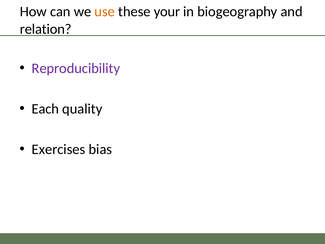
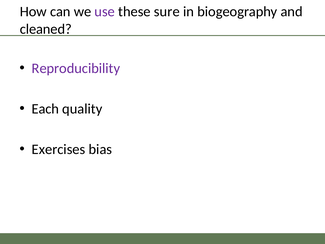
use colour: orange -> purple (105, 12)
your: your -> sure (167, 12)
relation: relation -> cleaned (46, 29)
